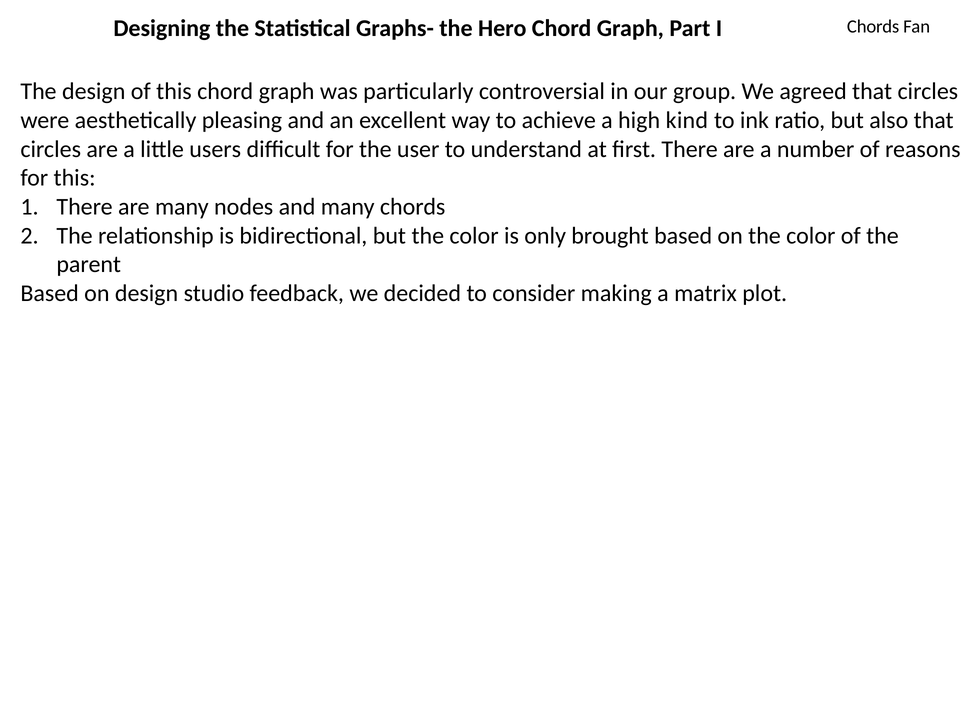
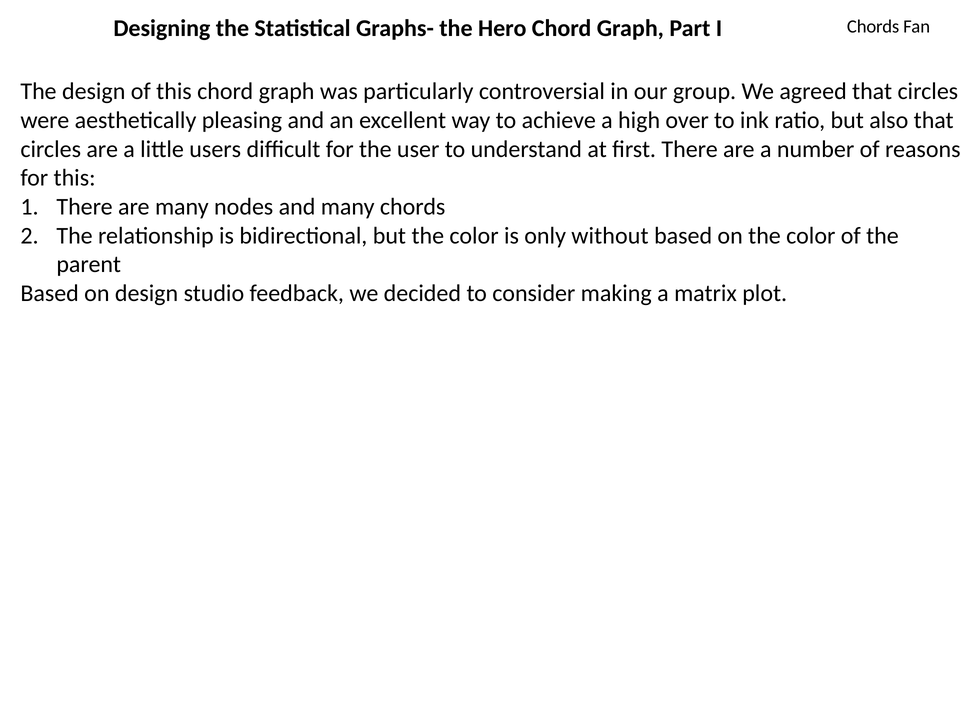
kind: kind -> over (687, 120)
brought: brought -> without (610, 236)
